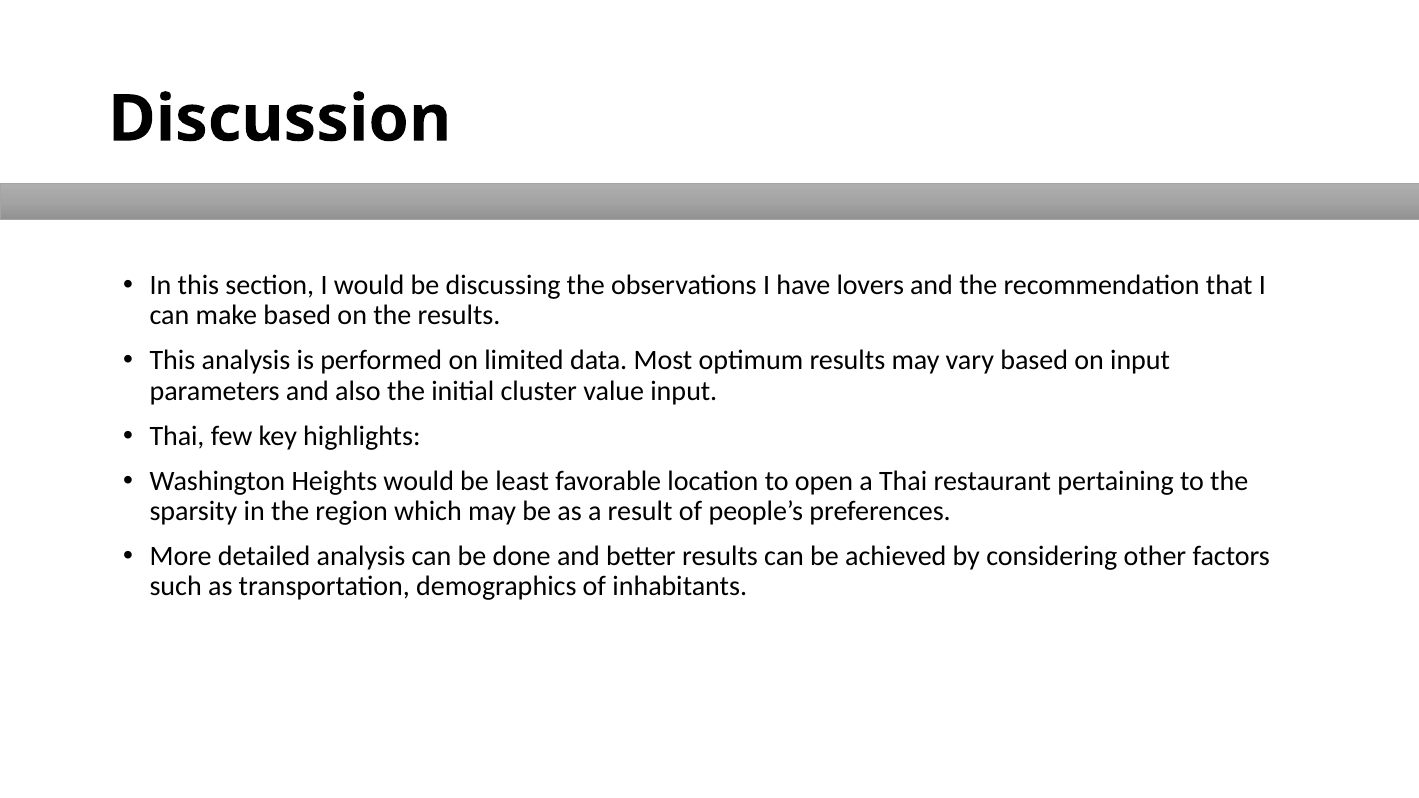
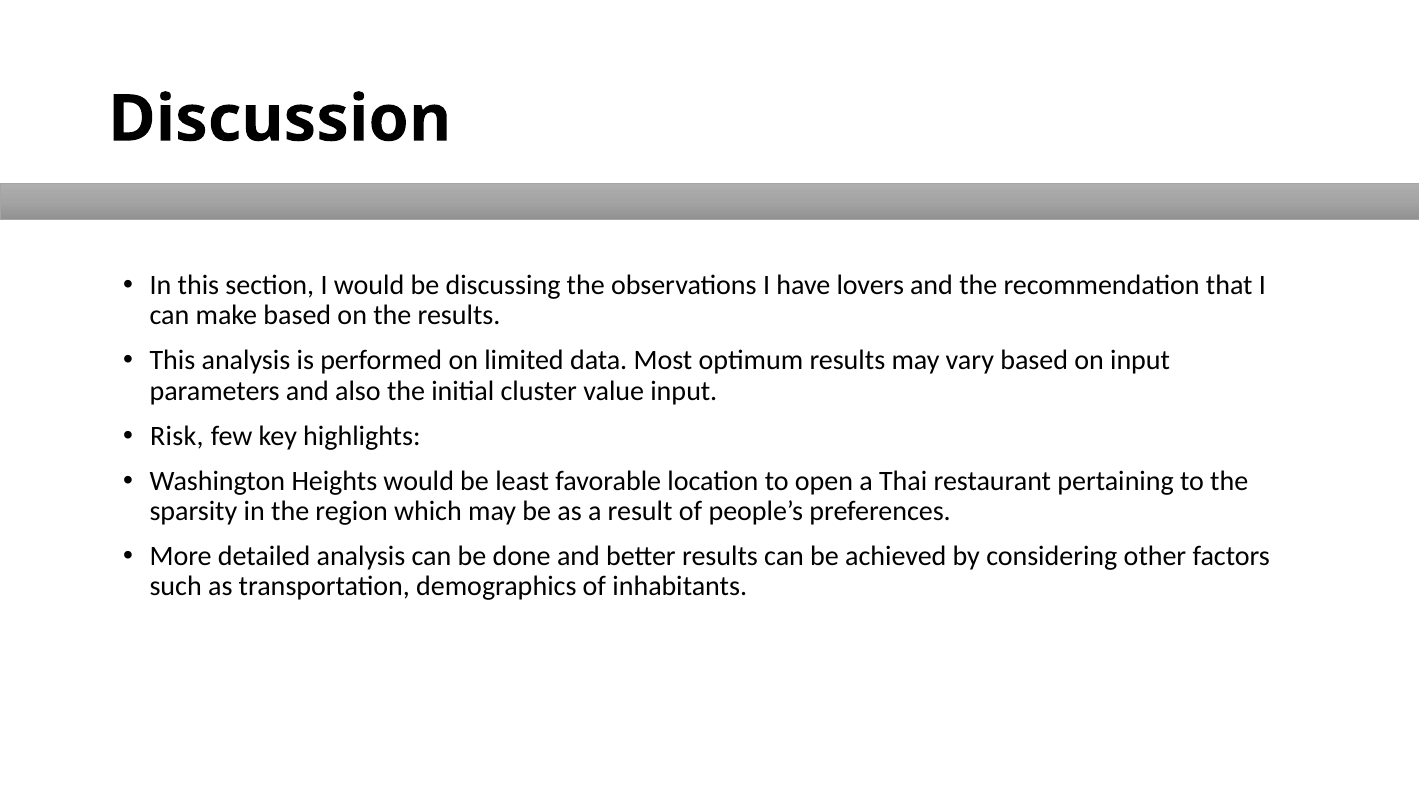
Thai: Thai -> Risk (177, 436)
